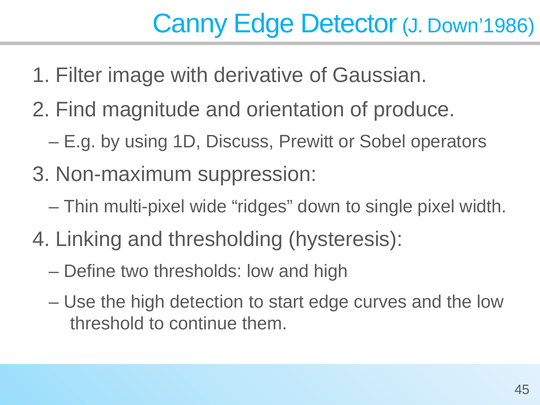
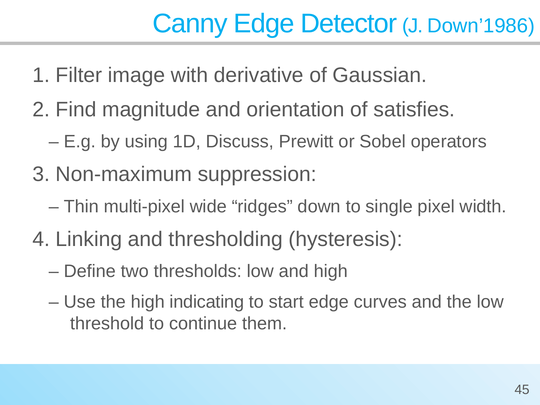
produce: produce -> satisfies (414, 109)
detection: detection -> indicating (207, 302)
